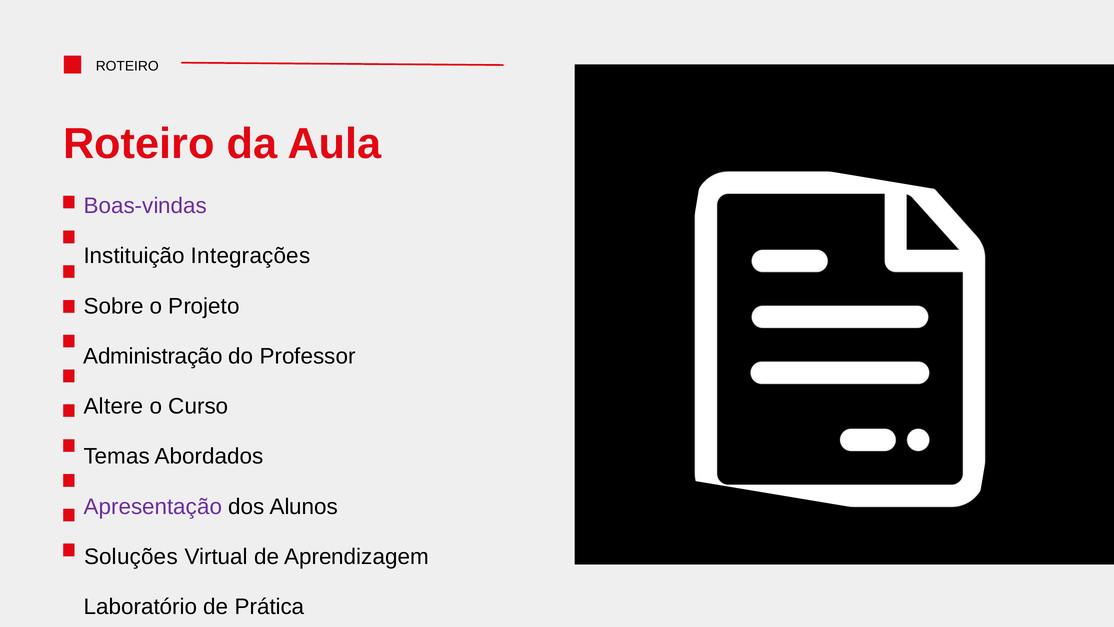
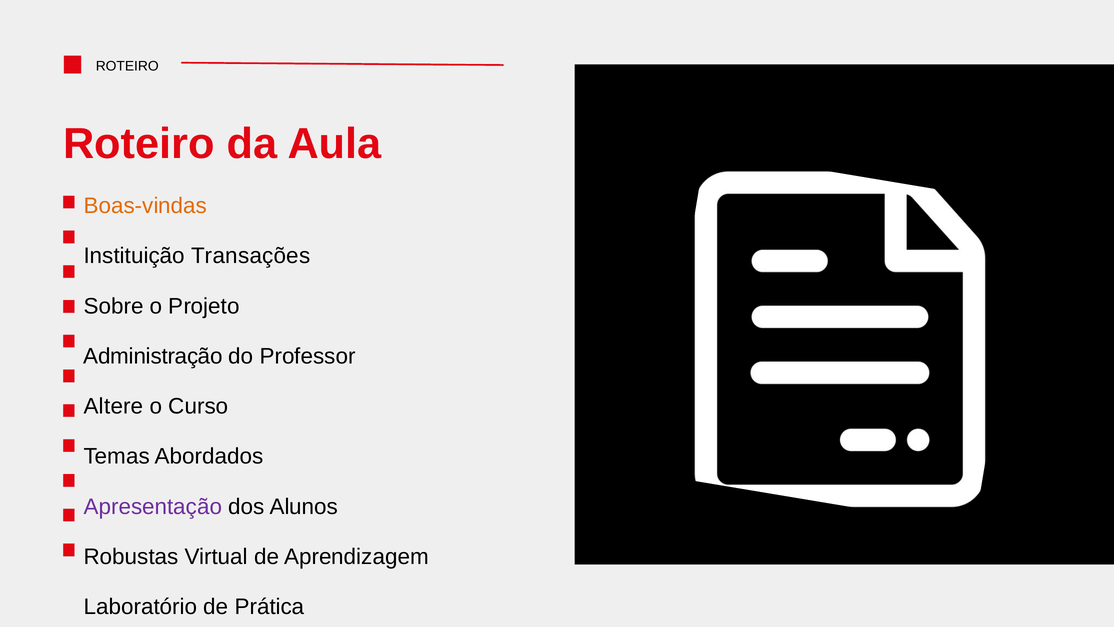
Boas-vindas colour: purple -> orange (145, 206)
Integrações: Integrações -> Transações (251, 256)
Soluções: Soluções -> Robustas (131, 556)
